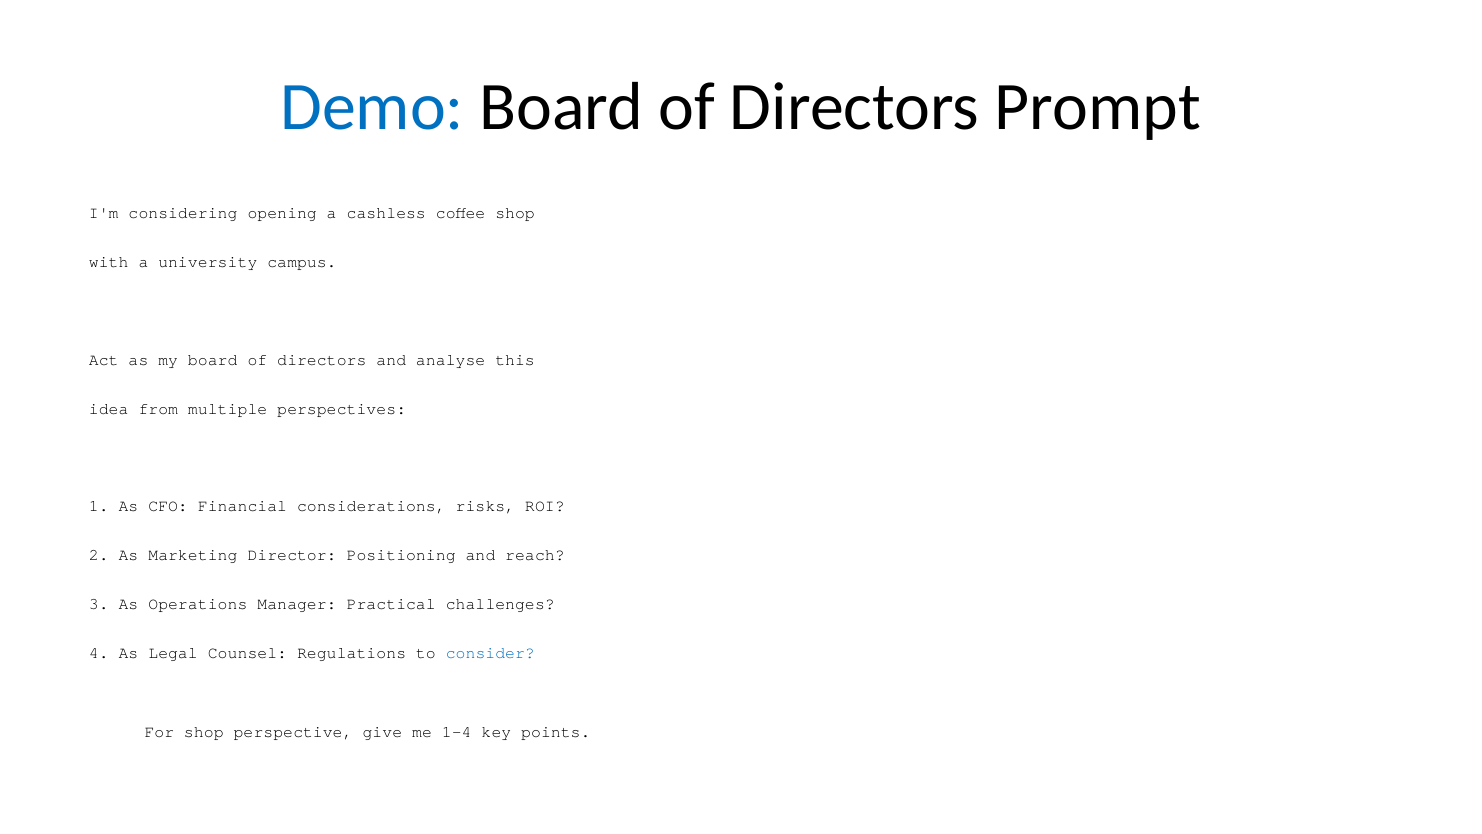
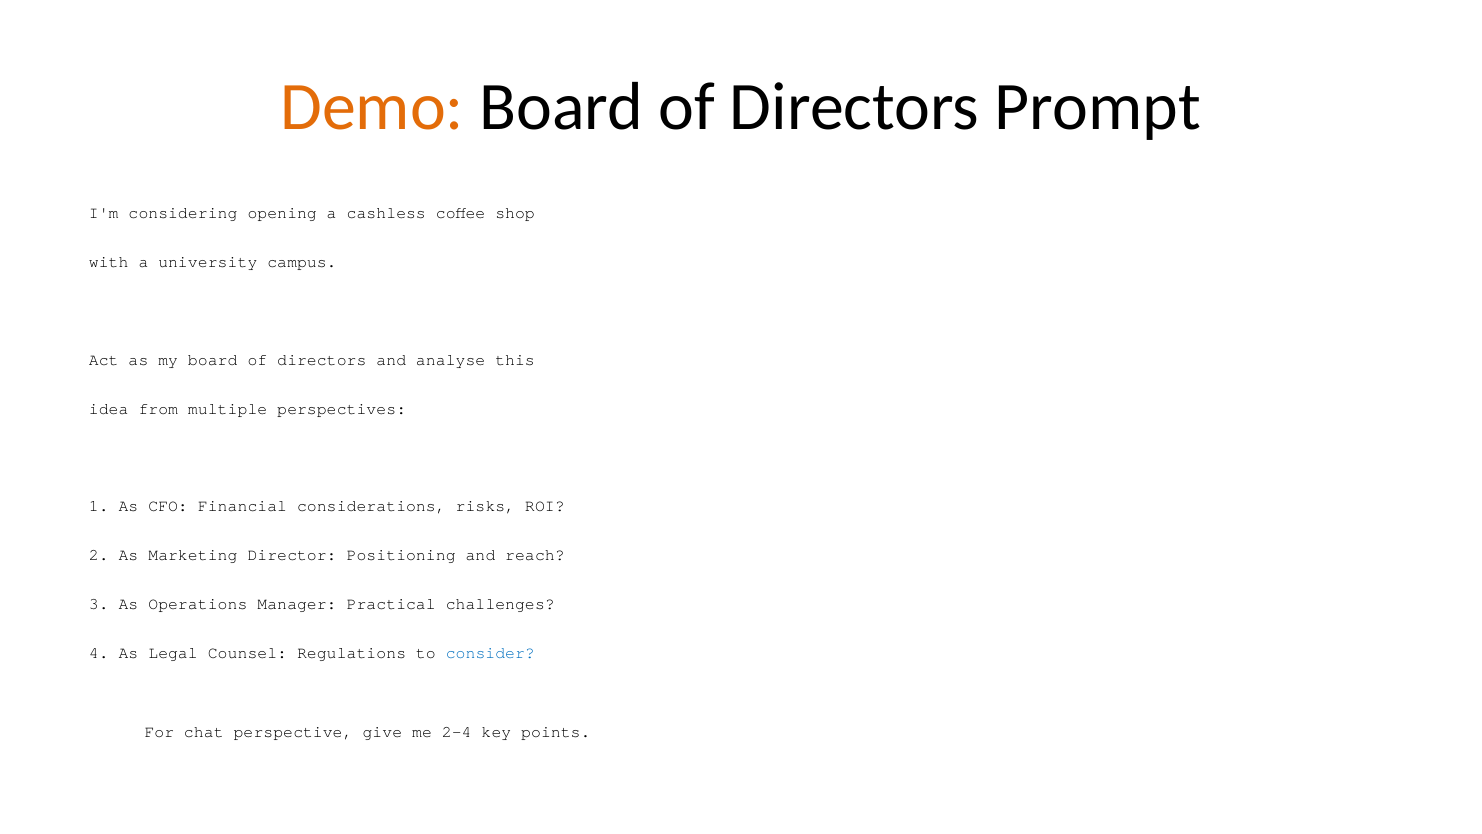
Demo colour: blue -> orange (372, 108)
For shop: shop -> chat (204, 731)
1-4: 1-4 -> 2-4 (457, 731)
